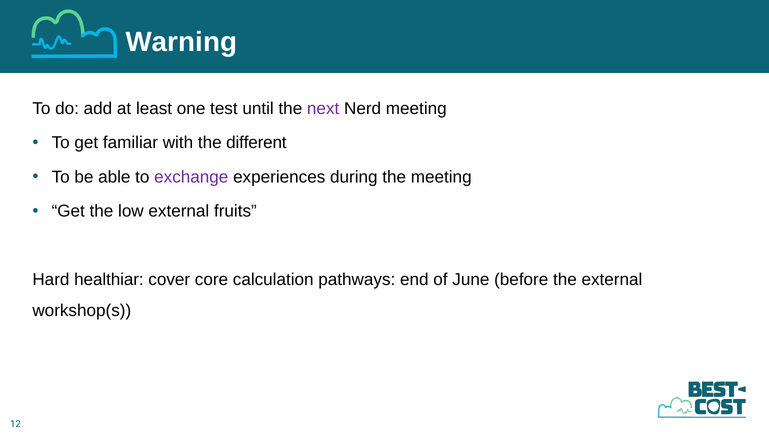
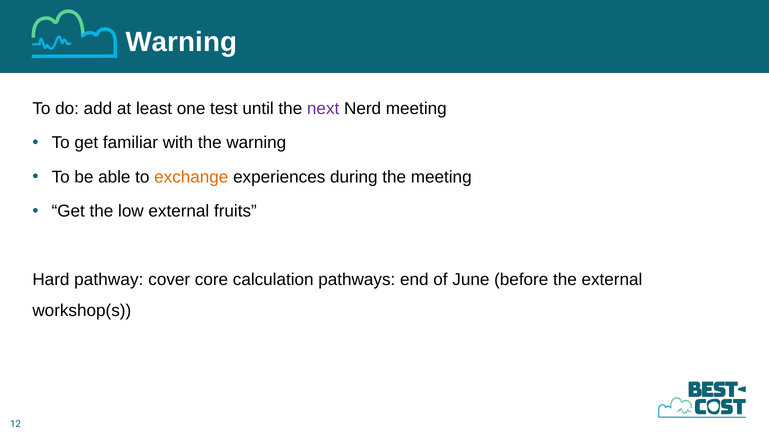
the different: different -> warning (256, 143)
exchange colour: purple -> orange (191, 177)
healthiar: healthiar -> pathway (109, 279)
